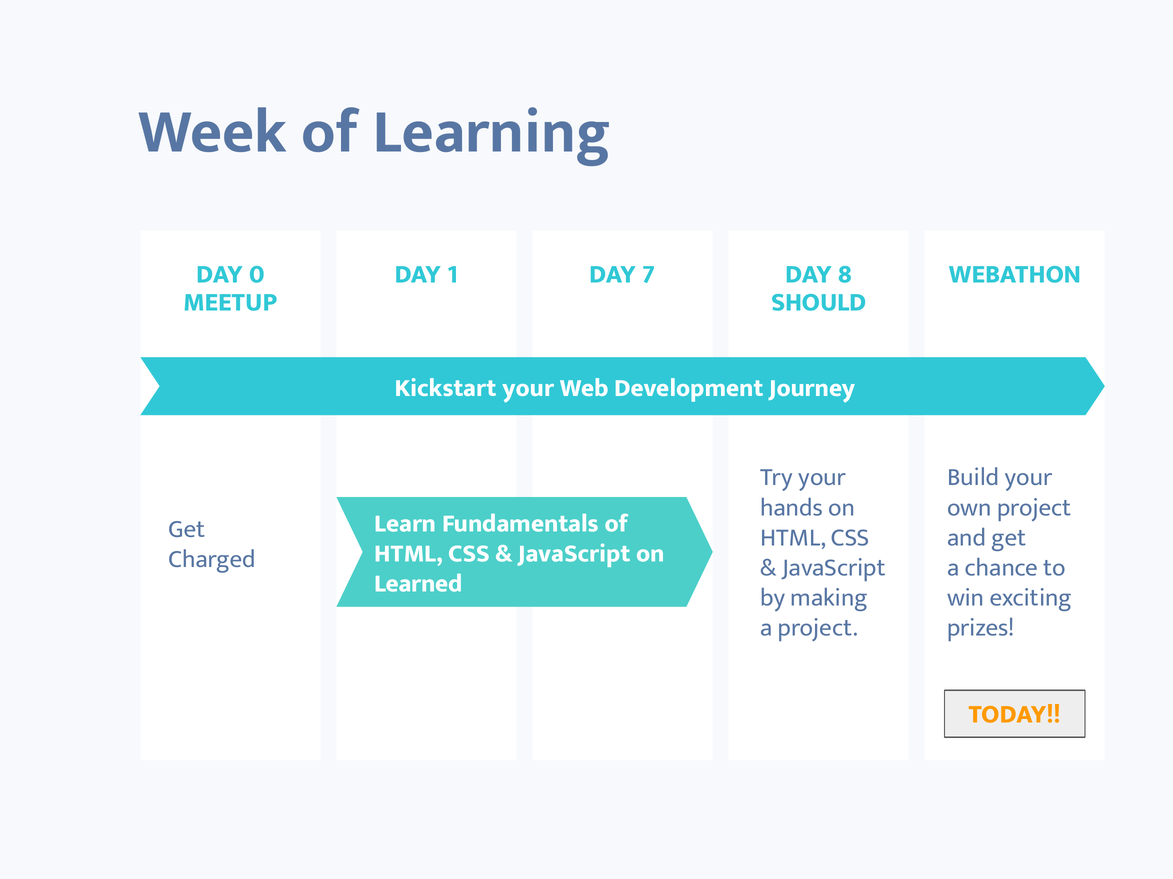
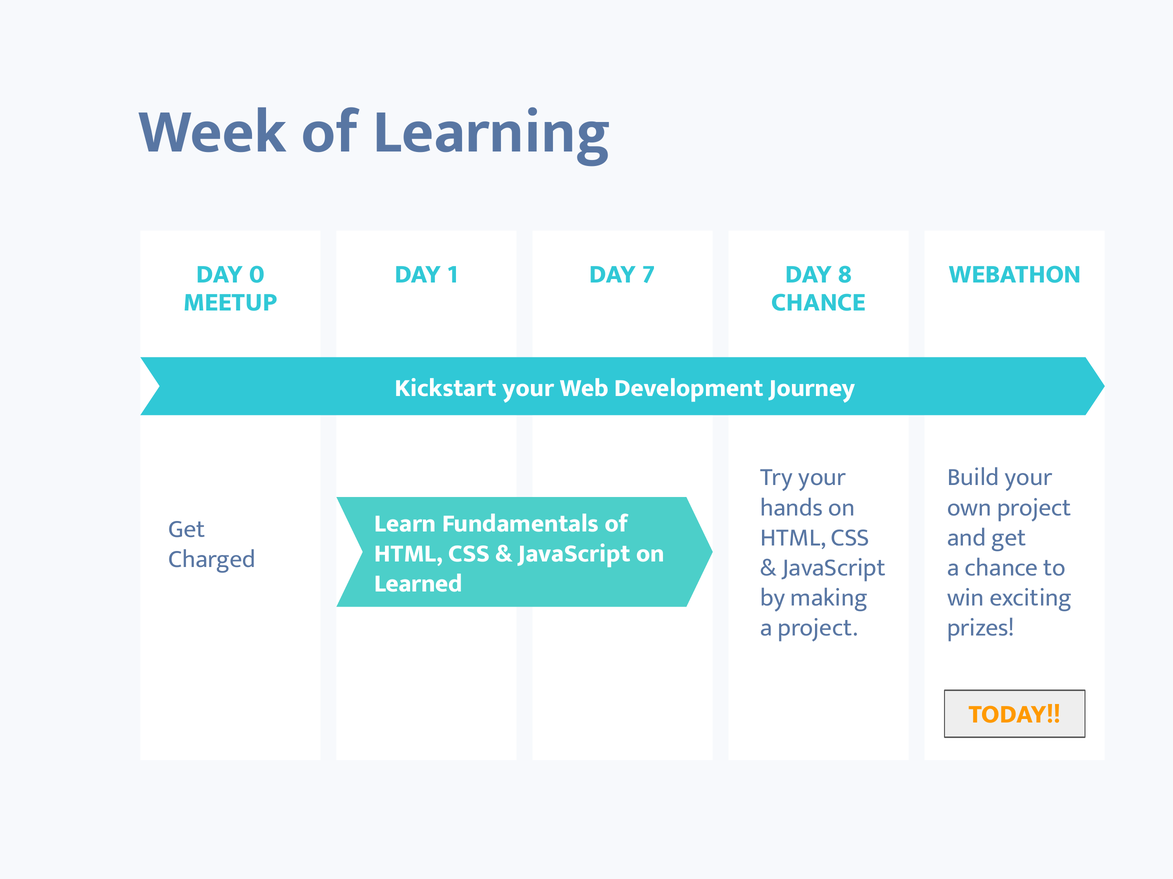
SHOULD: SHOULD -> CHANCE (819, 303)
